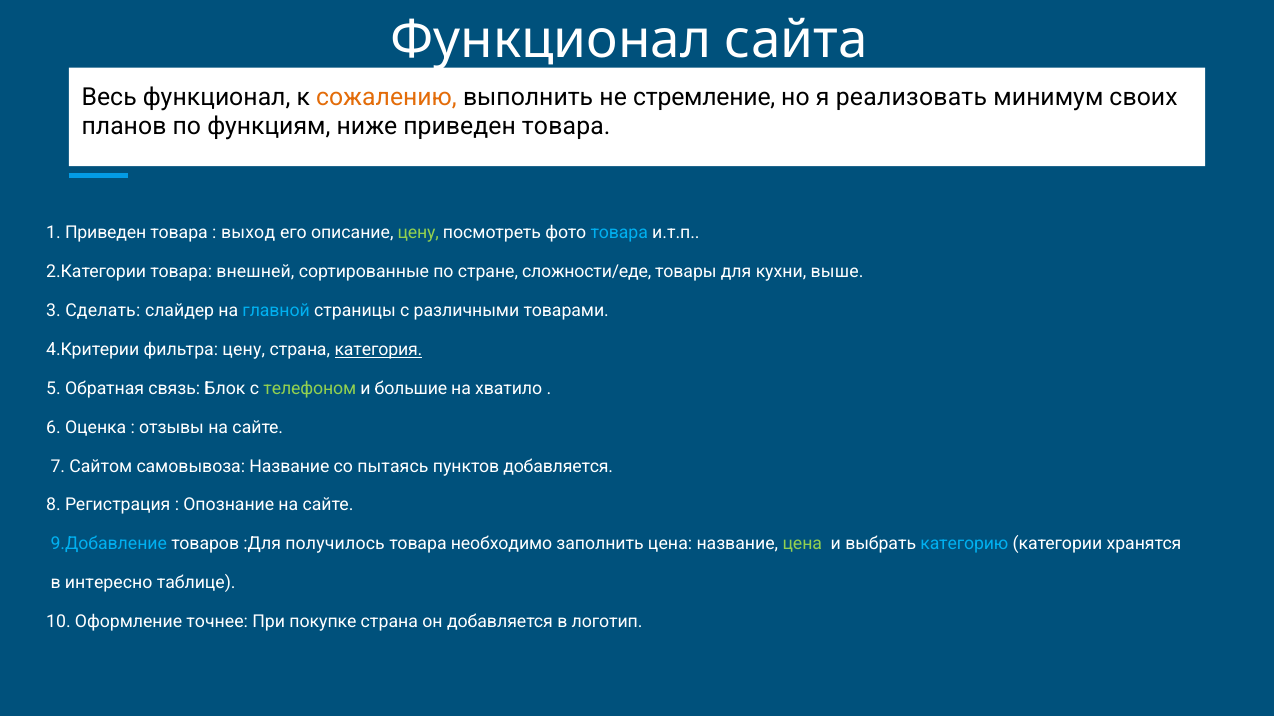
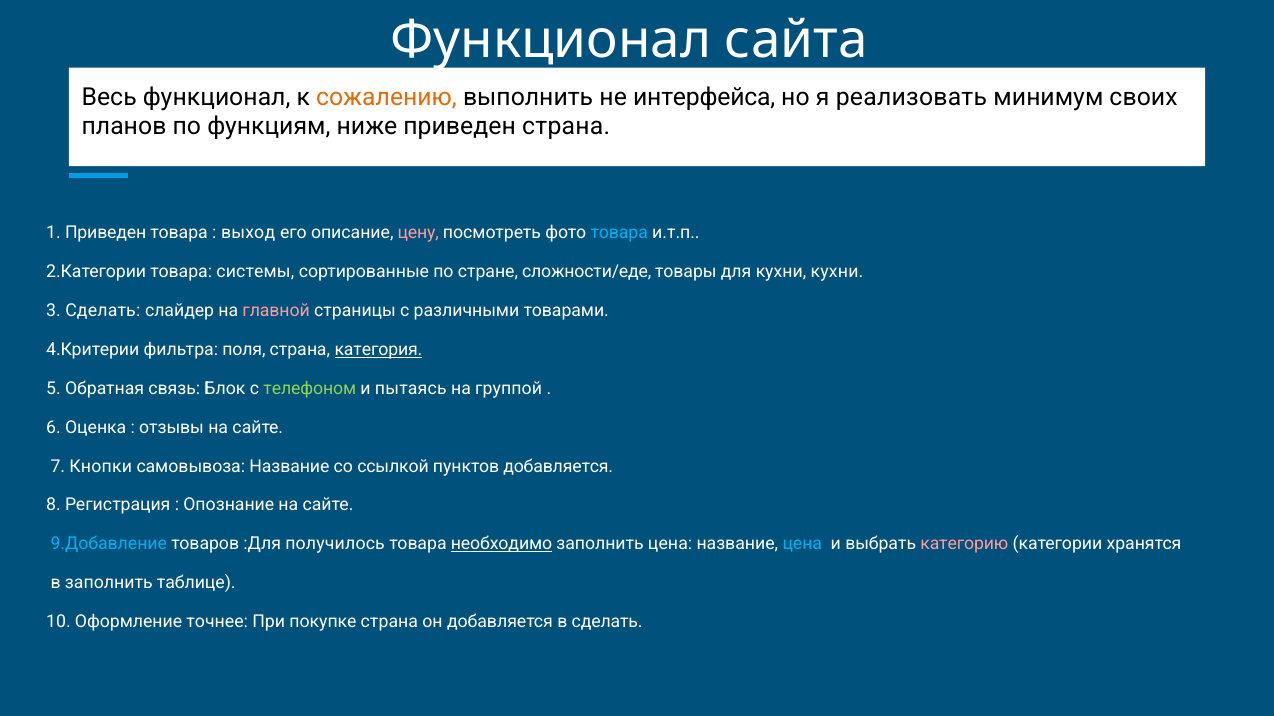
стремление: стремление -> интерфейса (704, 97)
ниже приведен товара: товара -> страна (566, 127)
цену colour: light green -> pink (418, 233)
внешней: внешней -> системы (255, 272)
кухни выше: выше -> кухни (837, 272)
главной colour: light blue -> pink (276, 311)
фильтра цену: цену -> поля (244, 350)
большие: большие -> пытаясь (411, 389)
хватило: хватило -> группой (509, 389)
Сайтом: Сайтом -> Кнопки (101, 467)
пытаясь: пытаясь -> ссылкой (393, 467)
необходимо underline: none -> present (502, 544)
цена colour: light green -> light blue (802, 544)
категорию colour: light blue -> pink (964, 544)
в интересно: интересно -> заполнить (109, 583)
в логотип: логотип -> сделать (607, 622)
